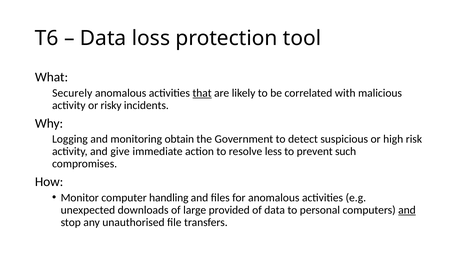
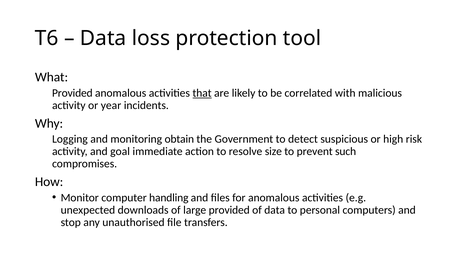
Securely: Securely -> Provided (72, 93)
risky: risky -> year (111, 106)
give: give -> goal (120, 152)
less: less -> size (273, 152)
and underline: present -> none (407, 210)
